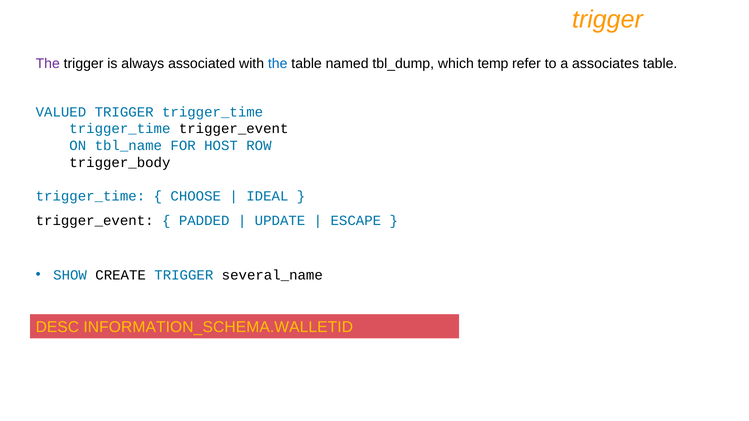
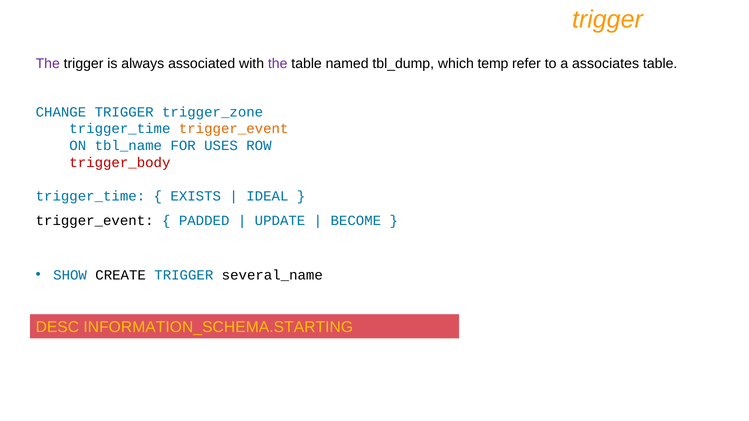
the colour: blue -> purple (278, 64)
VALUED: VALUED -> CHANGE (61, 112)
TRIGGER trigger_time: trigger_time -> trigger_zone (213, 112)
trigger_event colour: black -> orange (234, 129)
HOST: HOST -> USES (221, 146)
trigger_body colour: black -> red (120, 163)
CHOOSE: CHOOSE -> EXISTS (196, 196)
ESCAPE: ESCAPE -> BECOME (356, 221)
INFORMATION_SCHEMA.WALLETID: INFORMATION_SCHEMA.WALLETID -> INFORMATION_SCHEMA.STARTING (218, 328)
